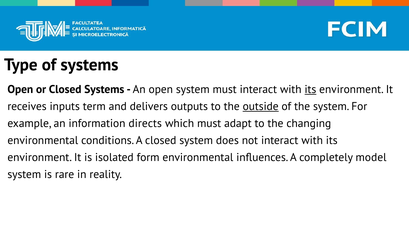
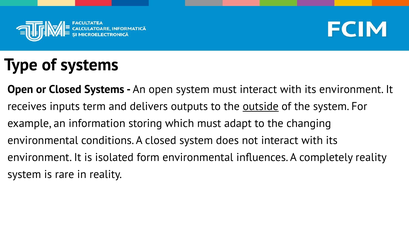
its underline: present -> none (310, 89)
directs: directs -> storing (145, 123)
completely model: model -> reality (371, 157)
